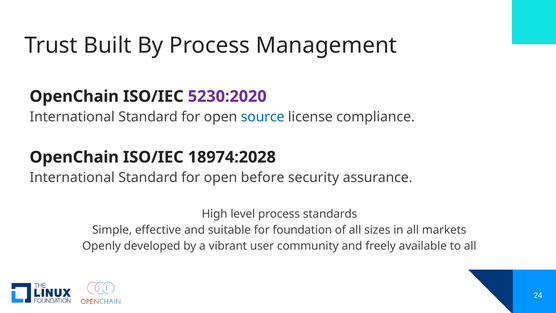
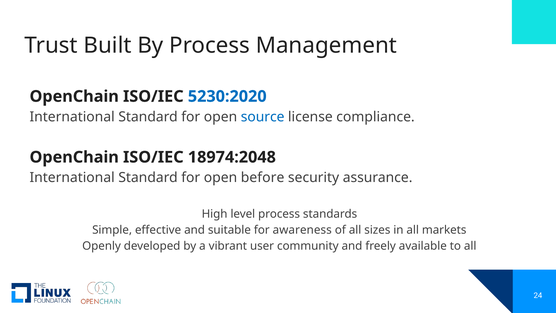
5230:2020 colour: purple -> blue (227, 96)
18974:2028: 18974:2028 -> 18974:2048 (232, 157)
foundation: foundation -> awareness (302, 230)
